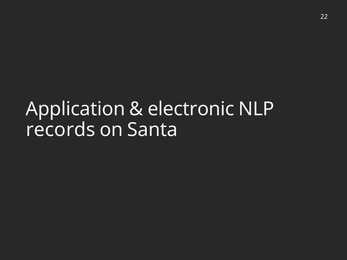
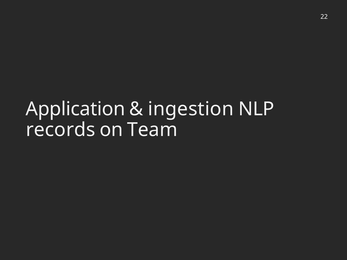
electronic: electronic -> ingestion (191, 109)
Santa: Santa -> Team (152, 130)
